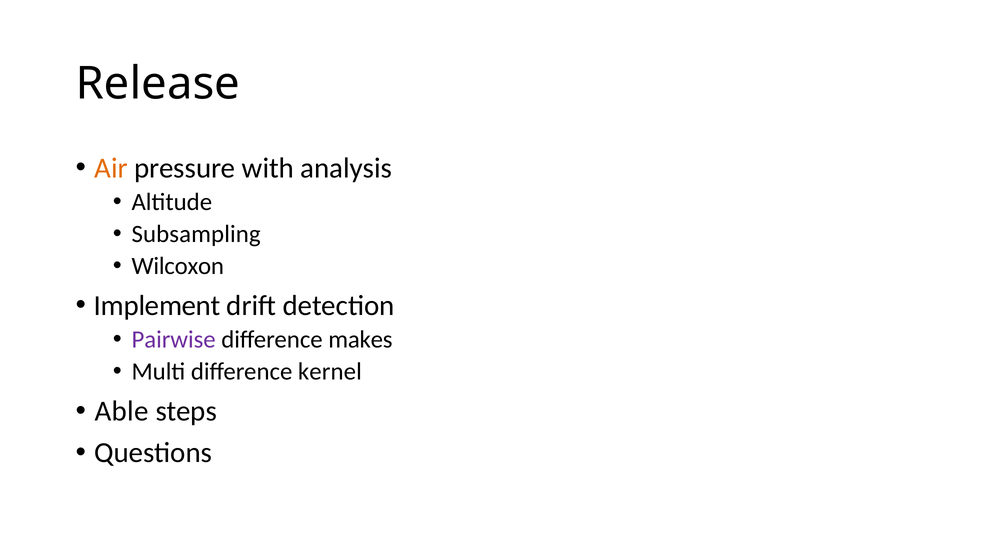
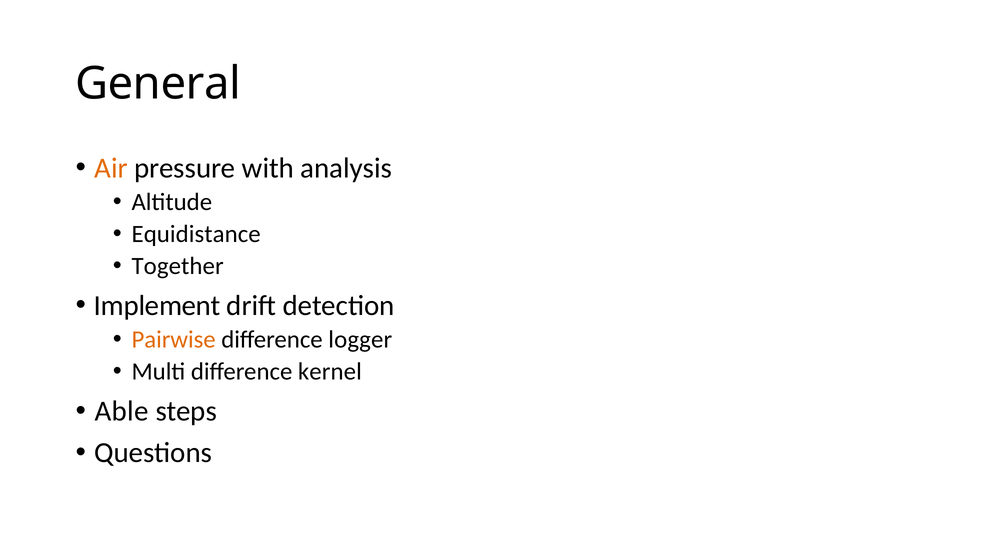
Release: Release -> General (158, 83)
Subsampling: Subsampling -> Equidistance (196, 234)
Wilcoxon: Wilcoxon -> Together (178, 266)
Pairwise colour: purple -> orange (174, 340)
makes: makes -> logger (360, 340)
